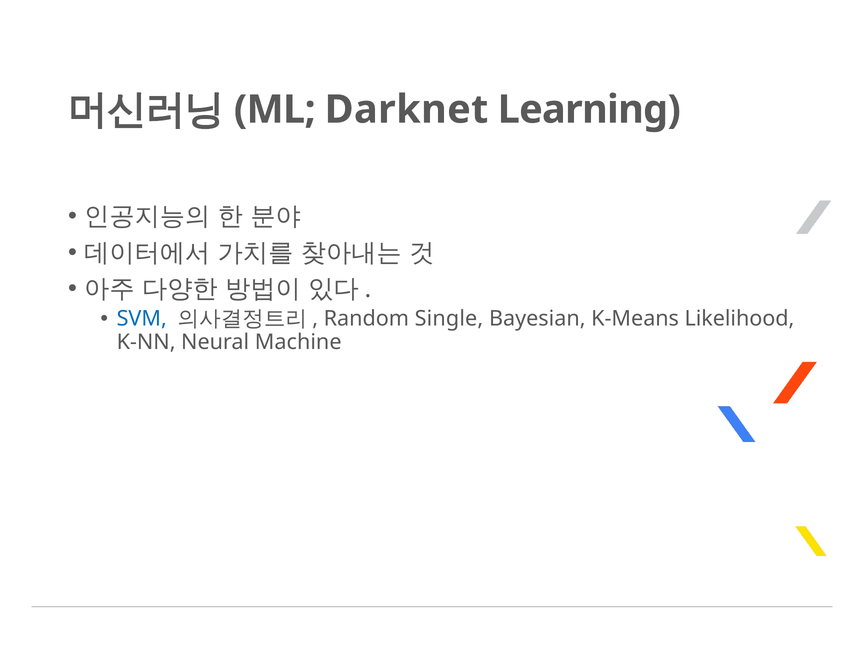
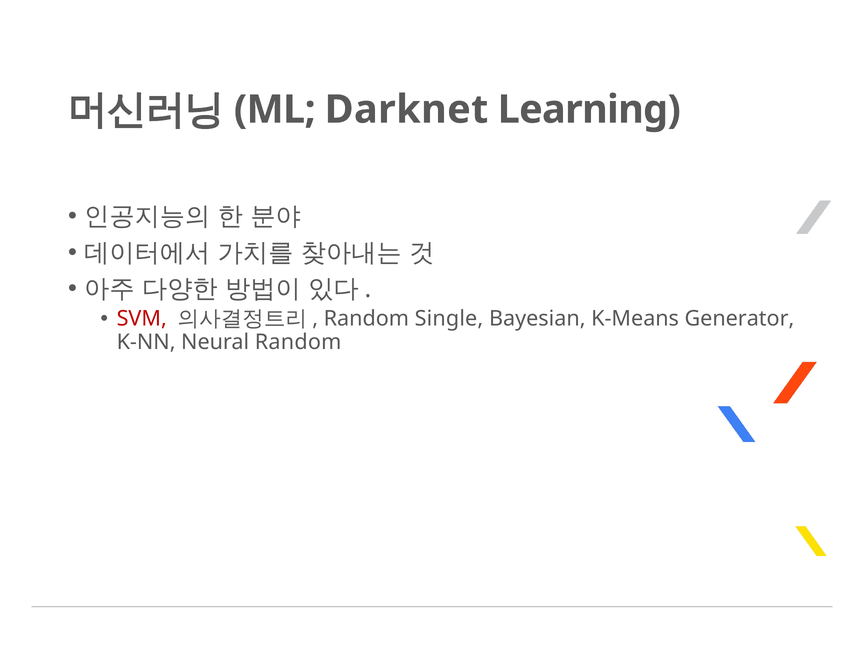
SVM colour: blue -> red (142, 319)
Likelihood: Likelihood -> Generator (739, 319)
Neural Machine: Machine -> Random (298, 342)
